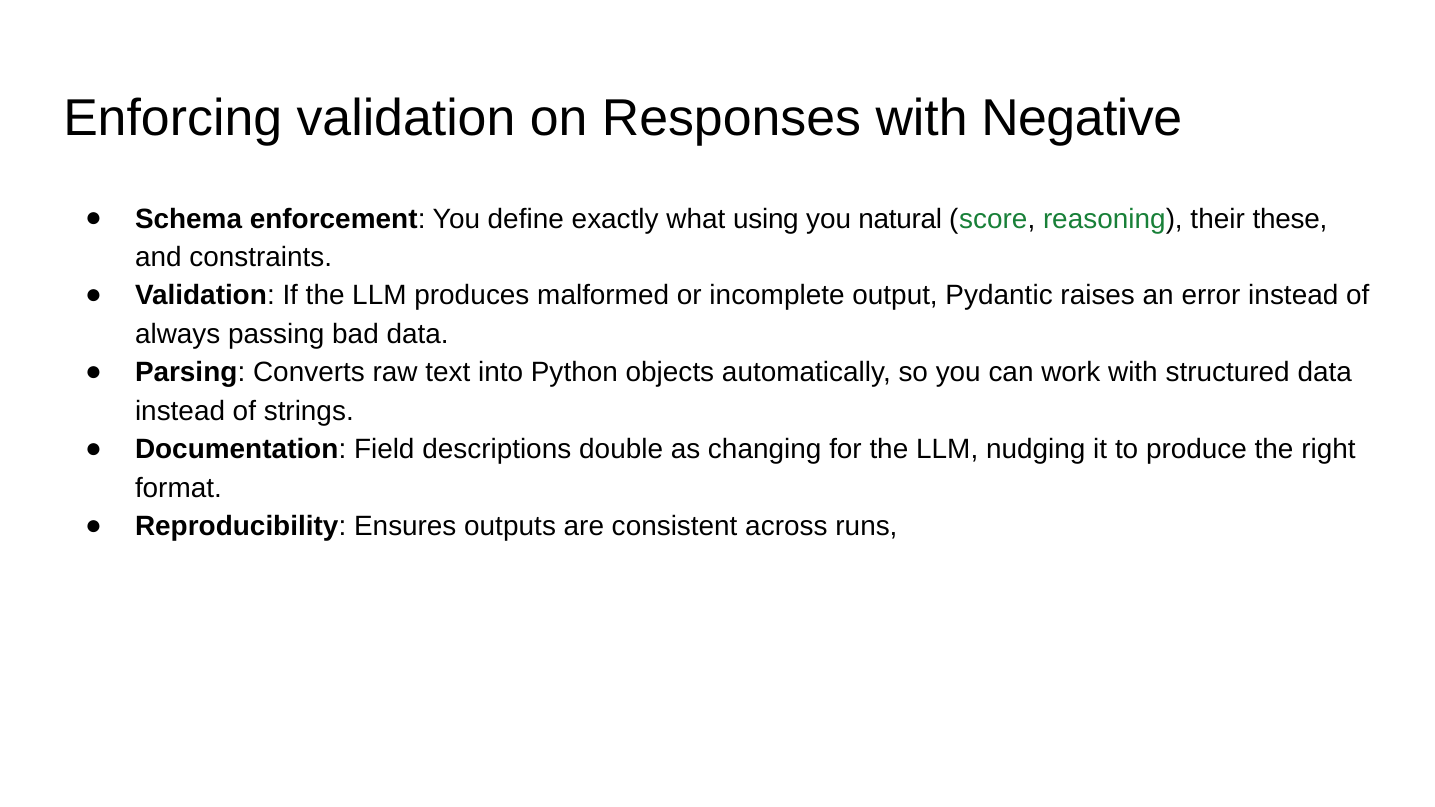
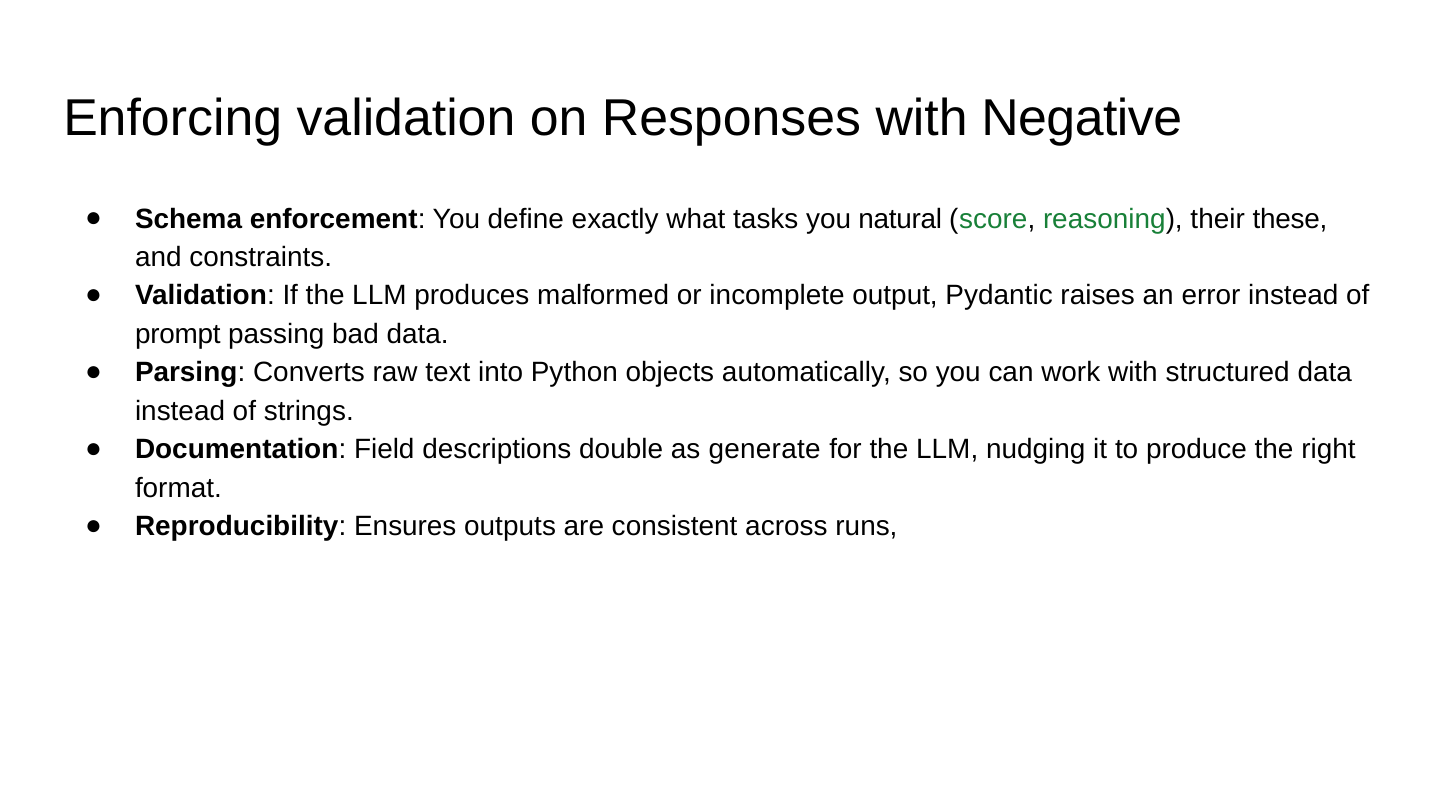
using: using -> tasks (766, 219)
always: always -> prompt (178, 334)
changing: changing -> generate (765, 450)
